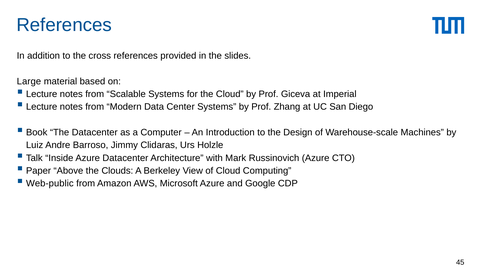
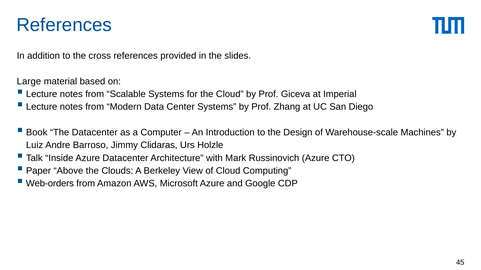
Web-public: Web-public -> Web-orders (50, 184)
